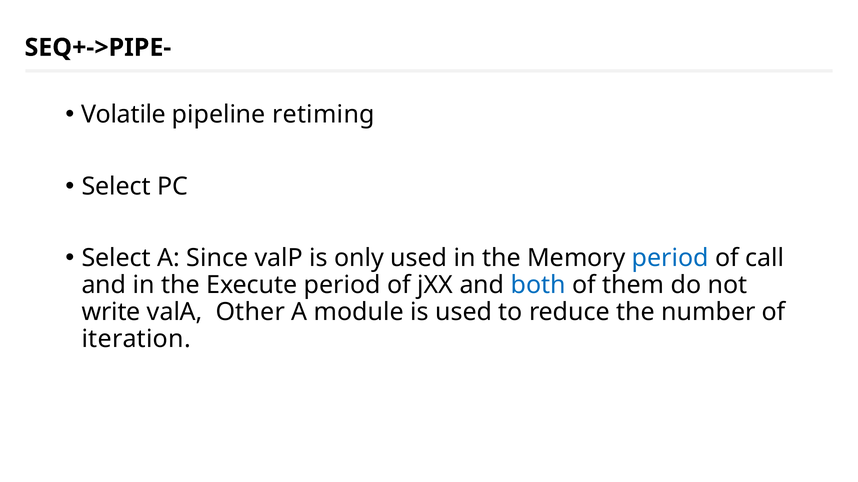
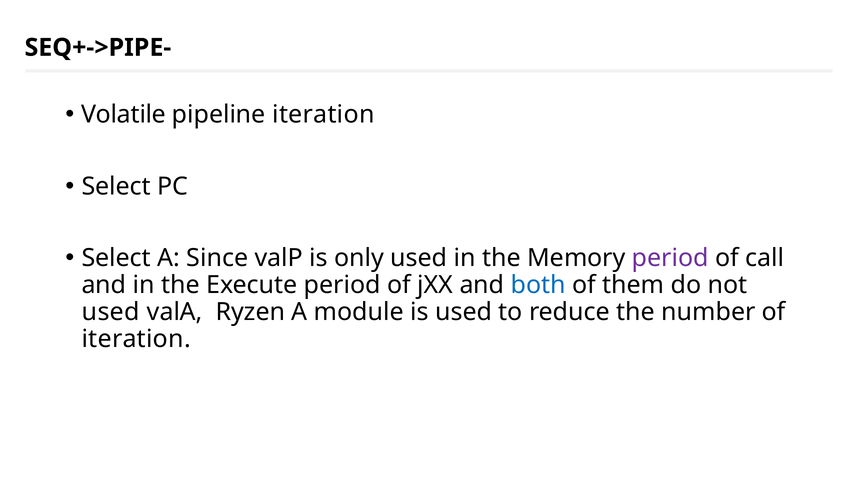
pipeline retiming: retiming -> iteration (323, 115)
period colour: blue -> purple (670, 258)
write: write -> used (111, 313)
Other: Other -> Ryzen (250, 313)
